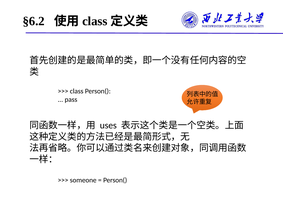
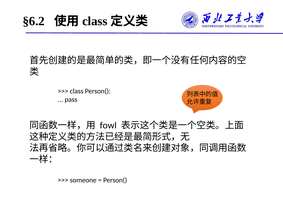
uses: uses -> fowl (108, 126)
